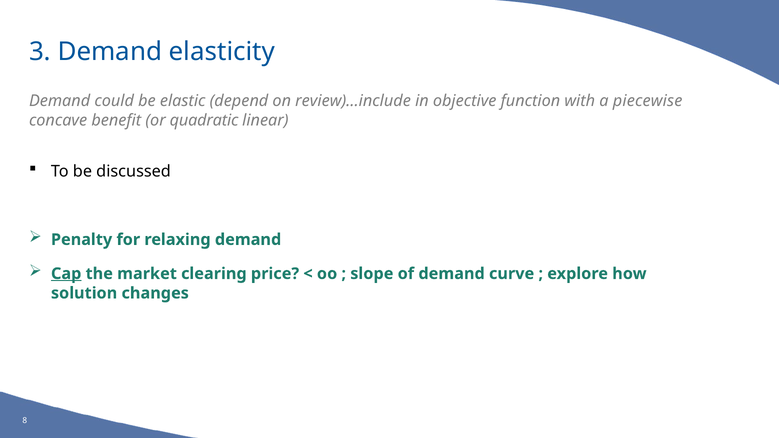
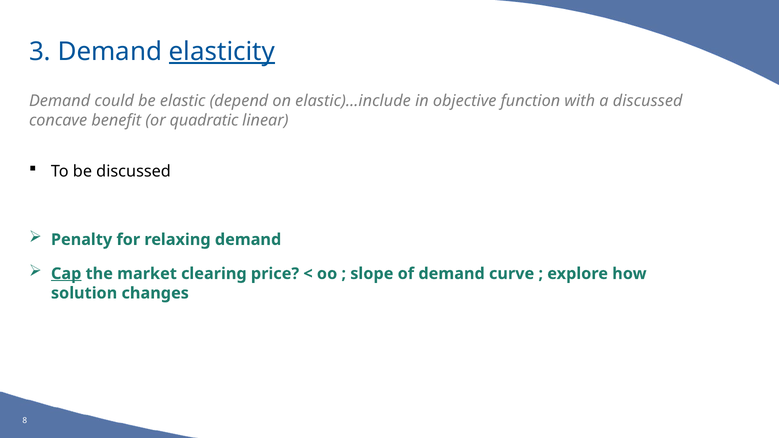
elasticity underline: none -> present (222, 52)
review)…include: review)…include -> elastic)…include (353, 101)
a piecewise: piecewise -> discussed (648, 101)
